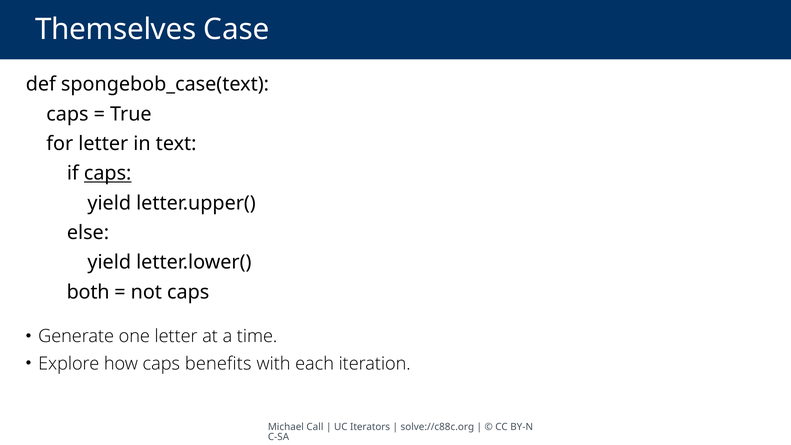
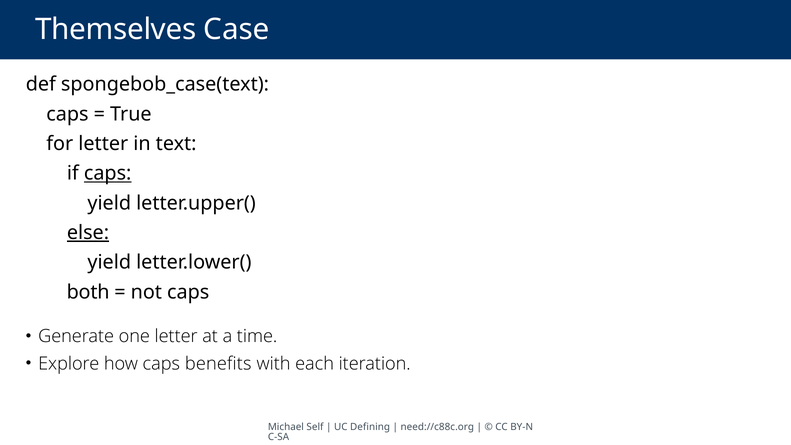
else underline: none -> present (88, 233)
Call: Call -> Self (315, 427)
Iterators: Iterators -> Defining (370, 427)
solve://c88c.org: solve://c88c.org -> need://c88c.org (437, 427)
